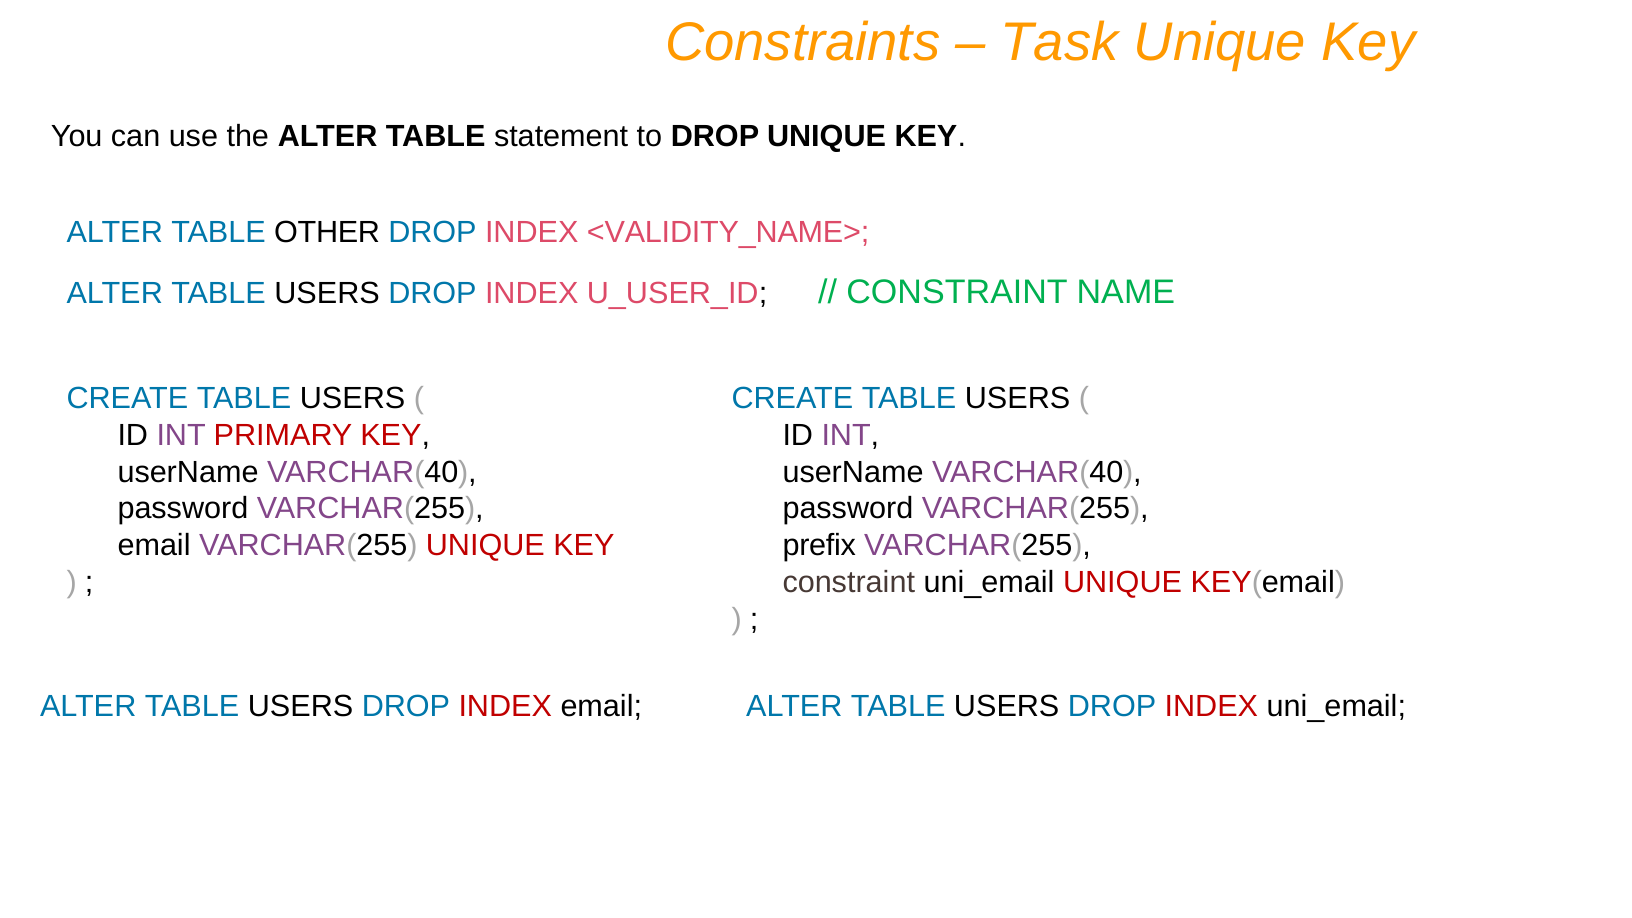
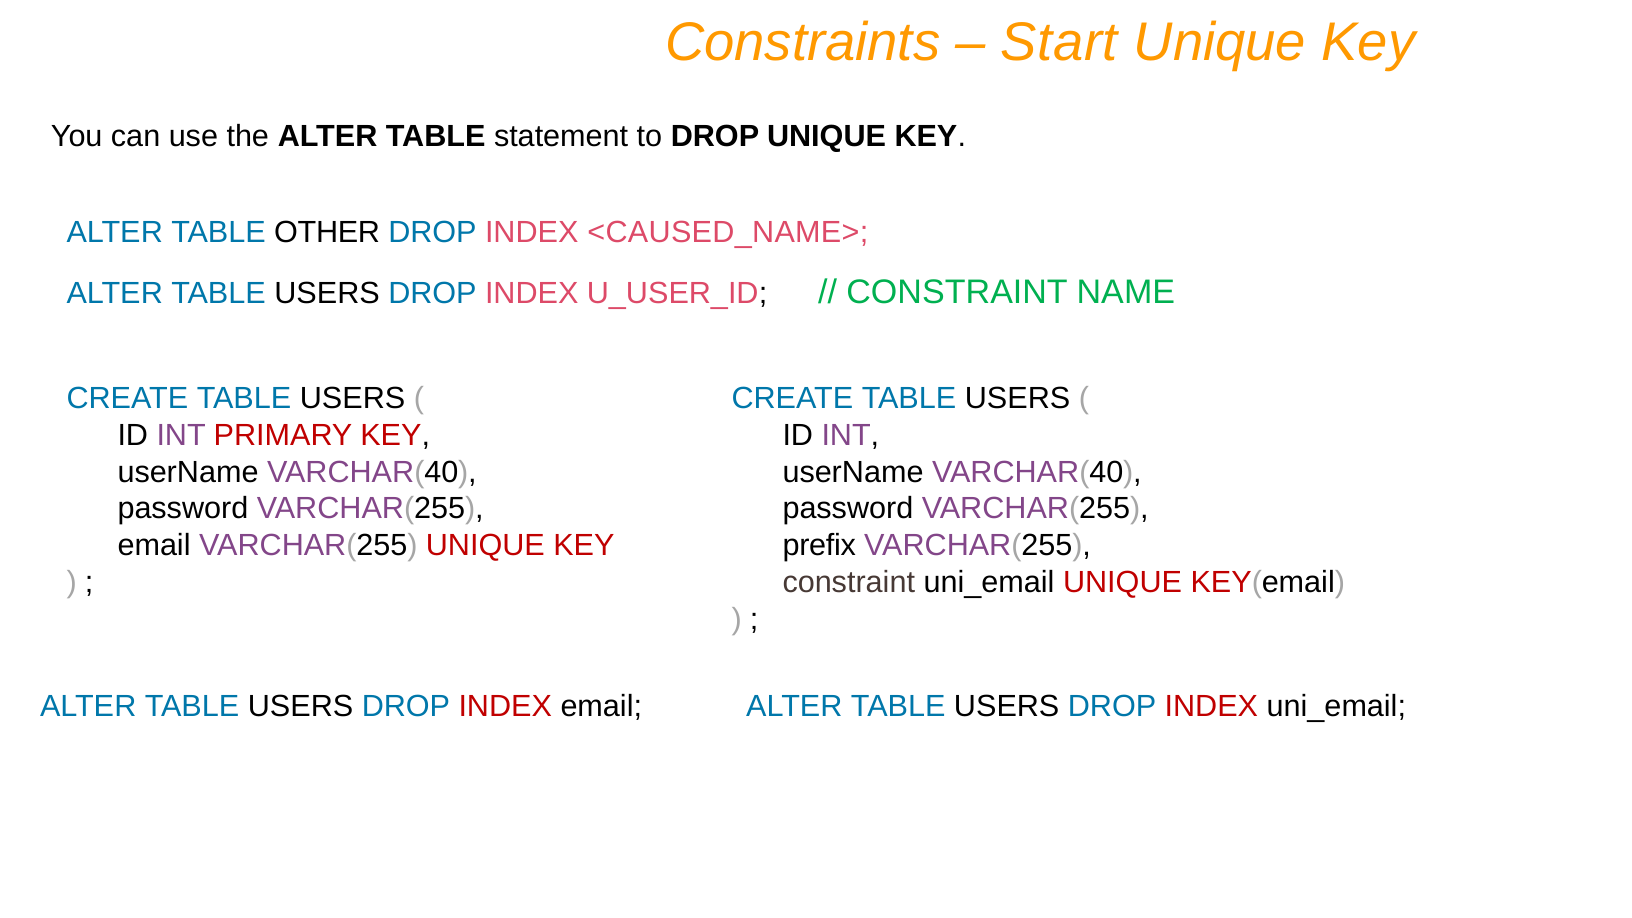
Task: Task -> Start (1059, 42)
<VALIDITY_NAME>: <VALIDITY_NAME> -> <CAUSED_NAME> (728, 233)
